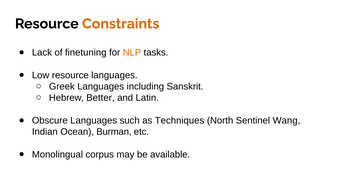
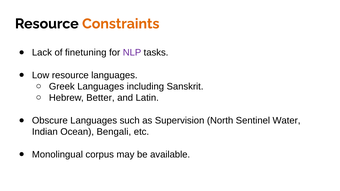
NLP colour: orange -> purple (132, 53)
Techniques: Techniques -> Supervision (180, 121)
Wang: Wang -> Water (287, 121)
Burman: Burman -> Bengali (114, 132)
